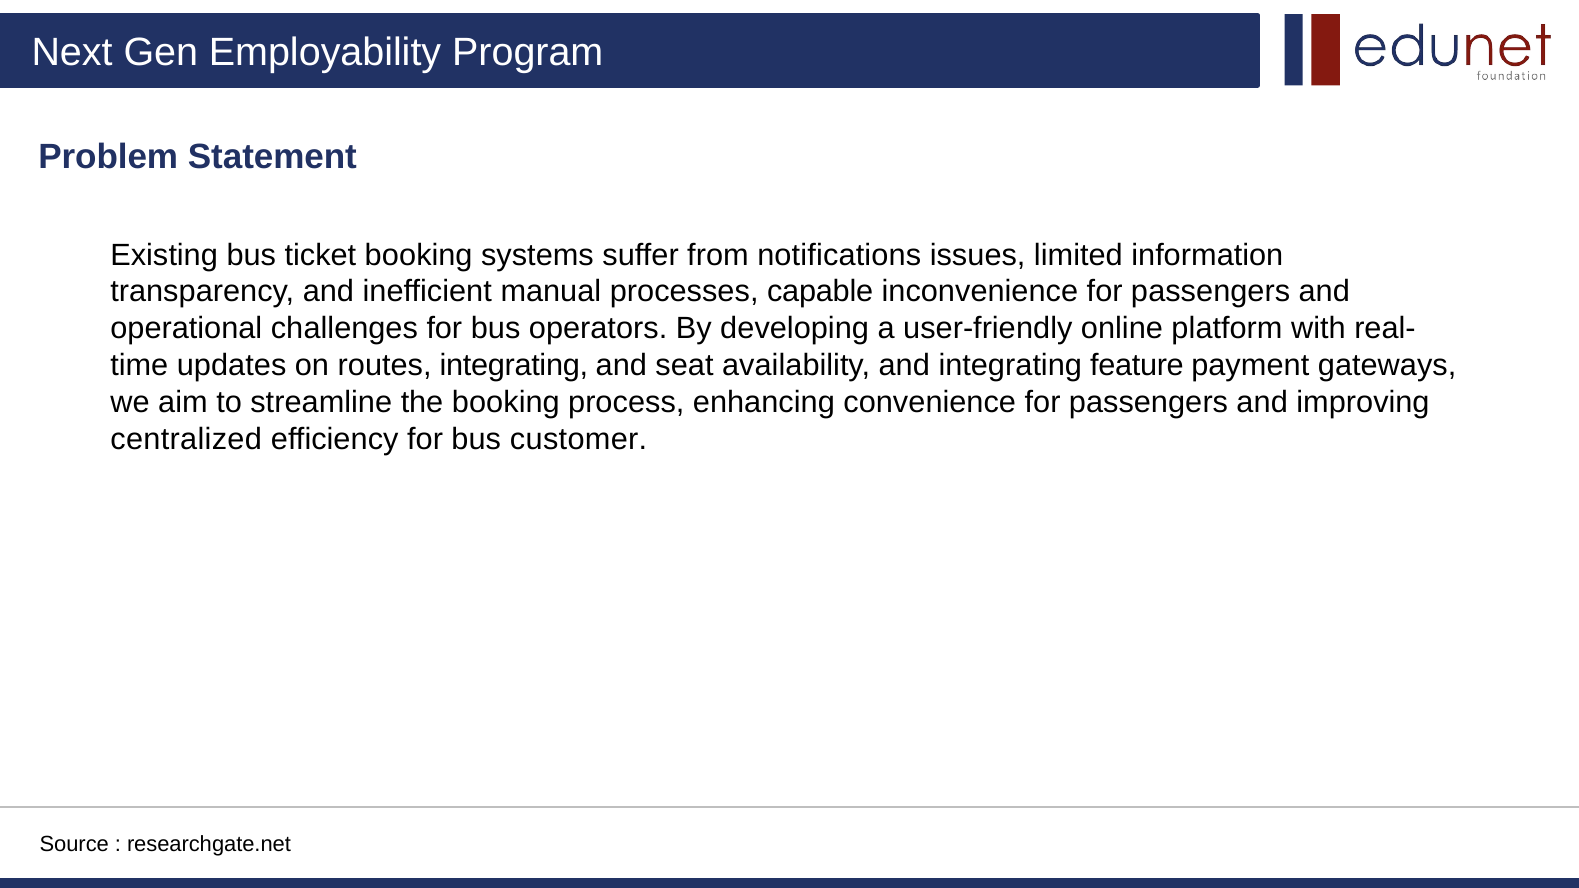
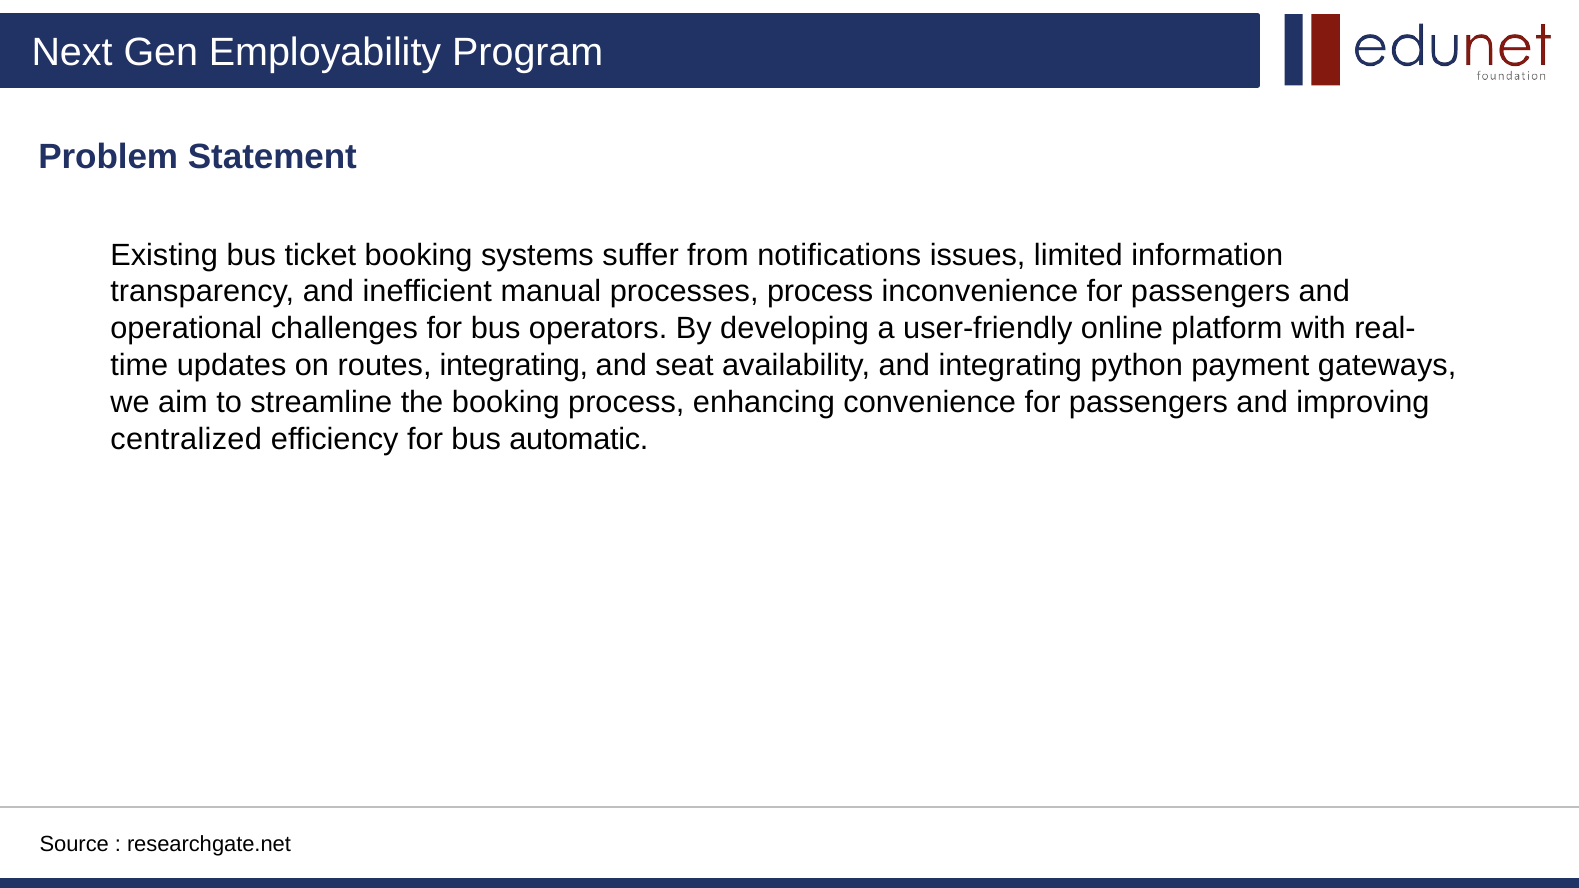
processes capable: capable -> process (820, 292)
feature: feature -> python (1137, 366)
customer: customer -> automatic (579, 439)
